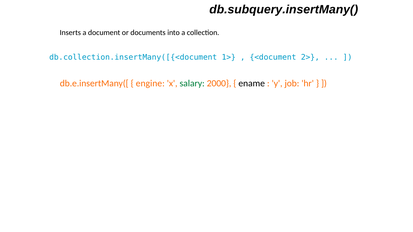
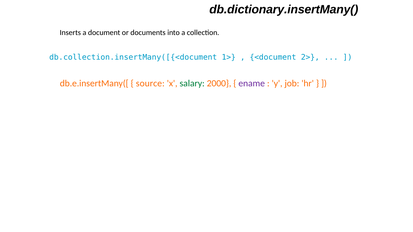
db.subquery.insertMany(: db.subquery.insertMany( -> db.dictionary.insertMany( (284, 10)
engine: engine -> source (150, 84)
ename colour: black -> purple (252, 84)
